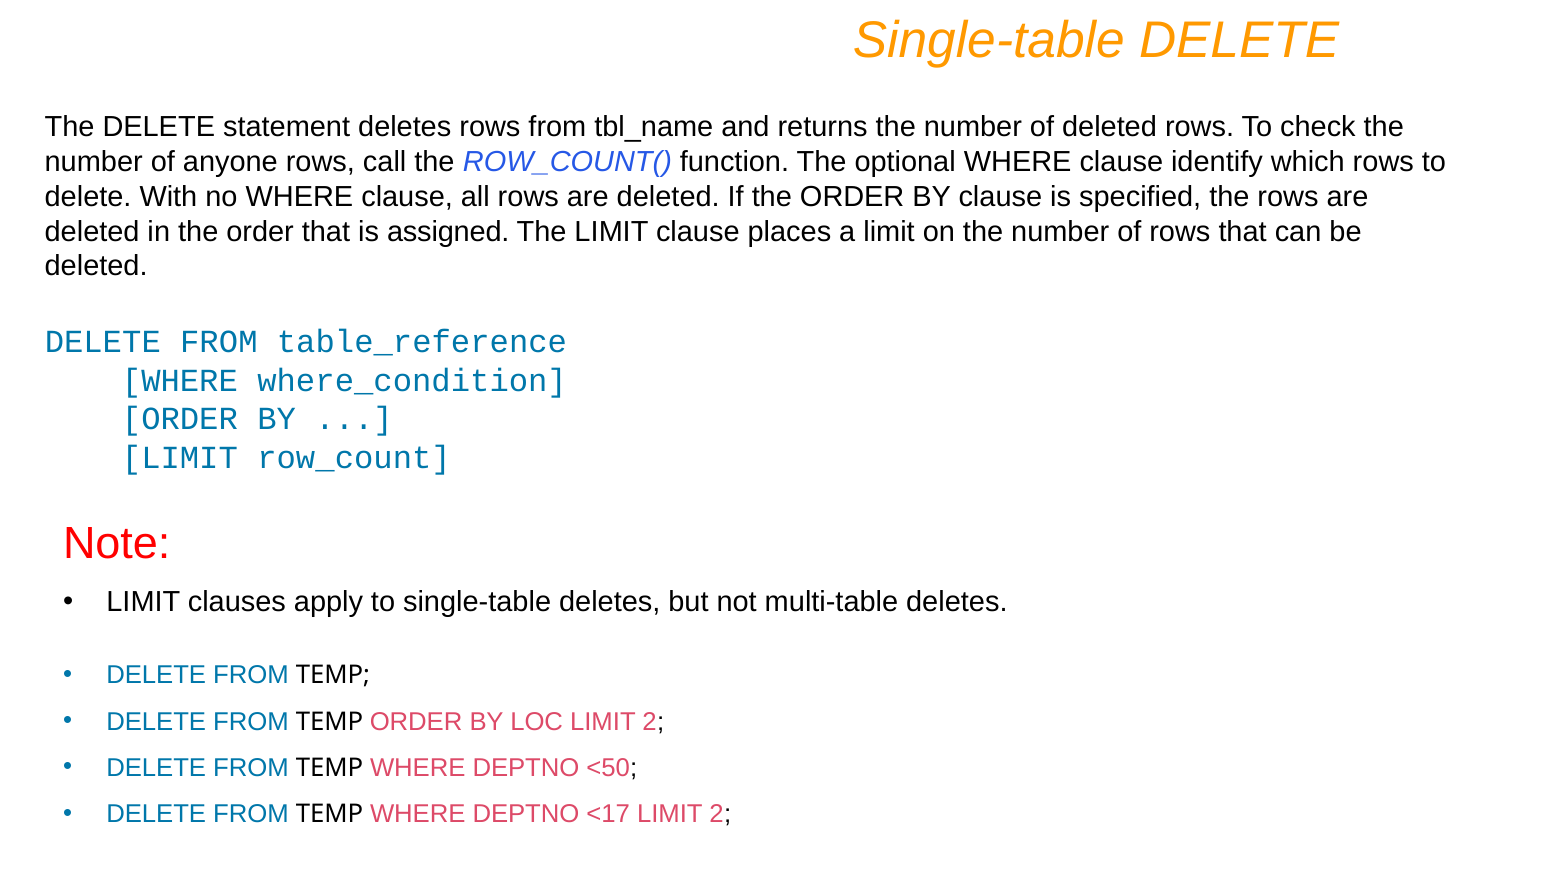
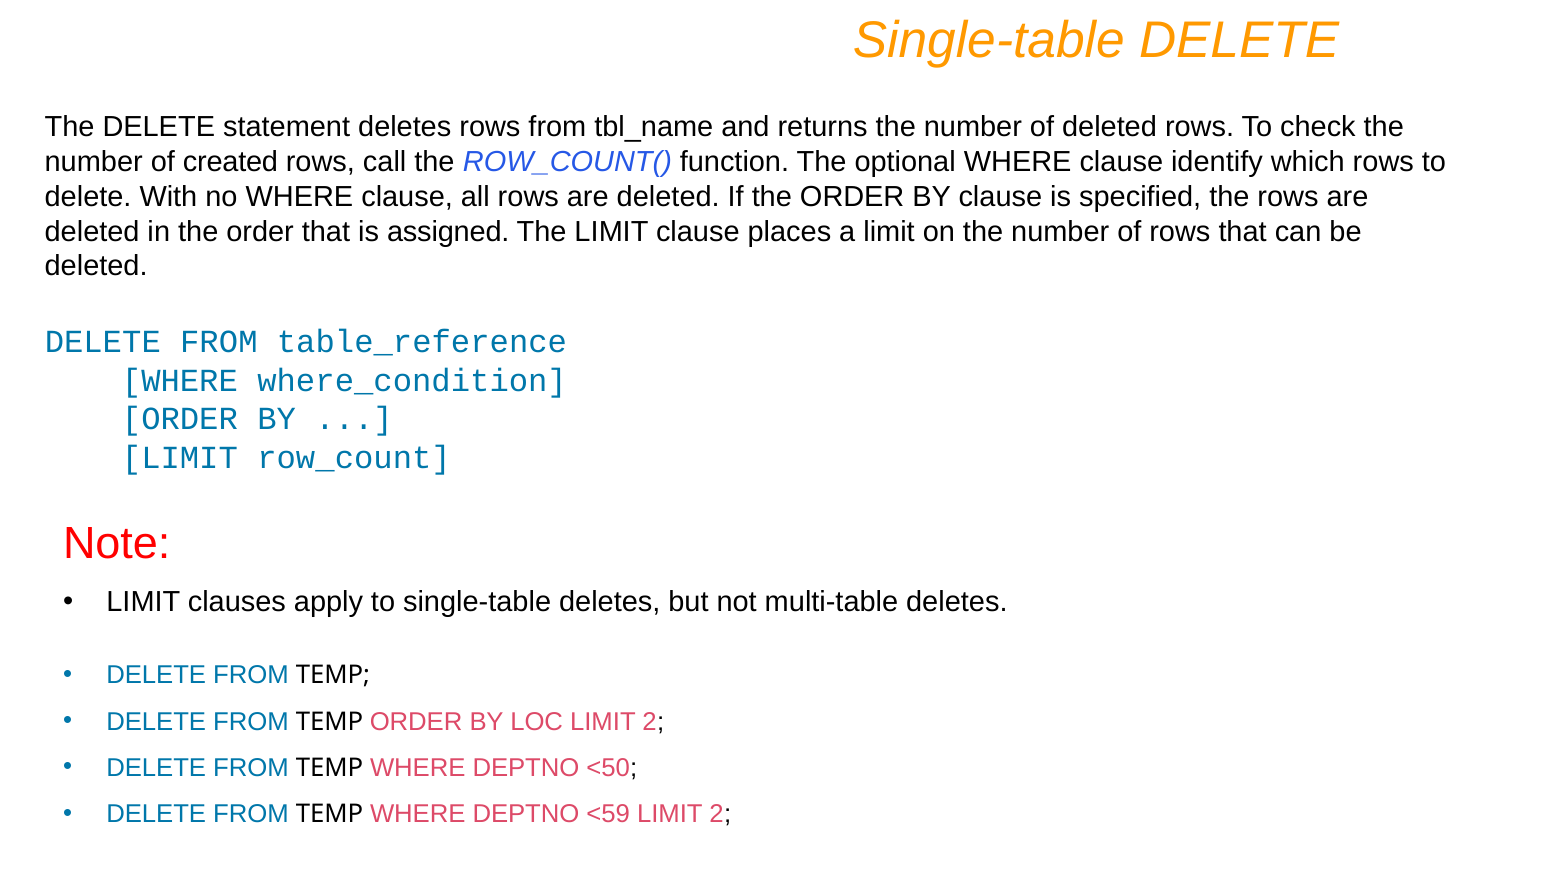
anyone: anyone -> created (230, 162)
<17: <17 -> <59 (608, 814)
